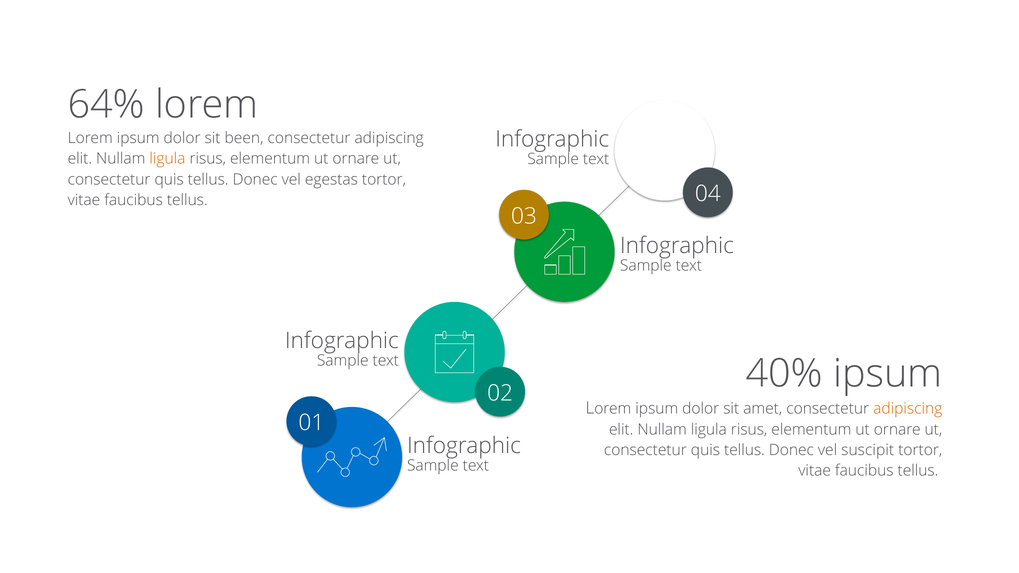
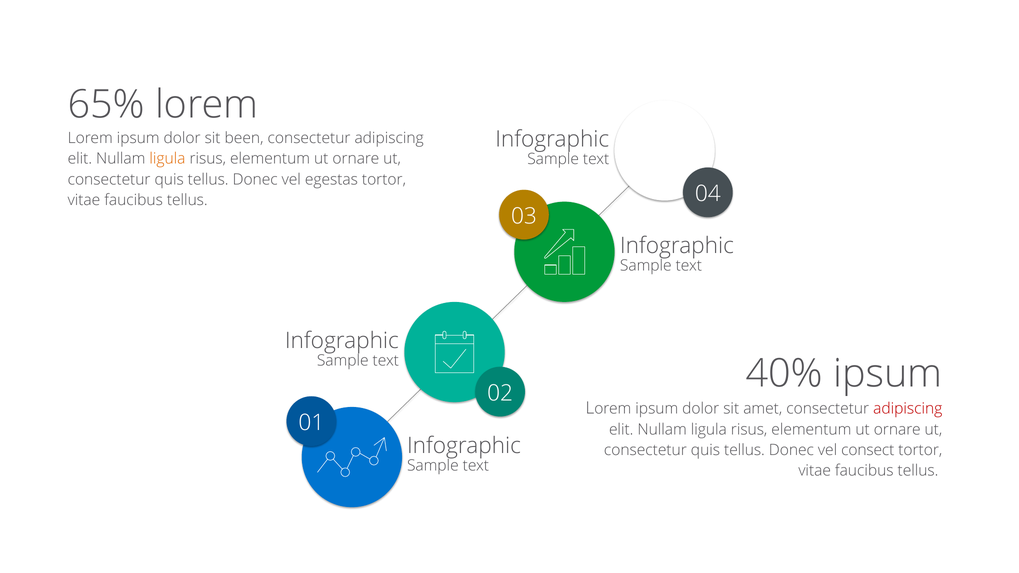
64%: 64% -> 65% (106, 105)
adipiscing colour: orange -> red (908, 409)
suscipit: suscipit -> consect (868, 450)
